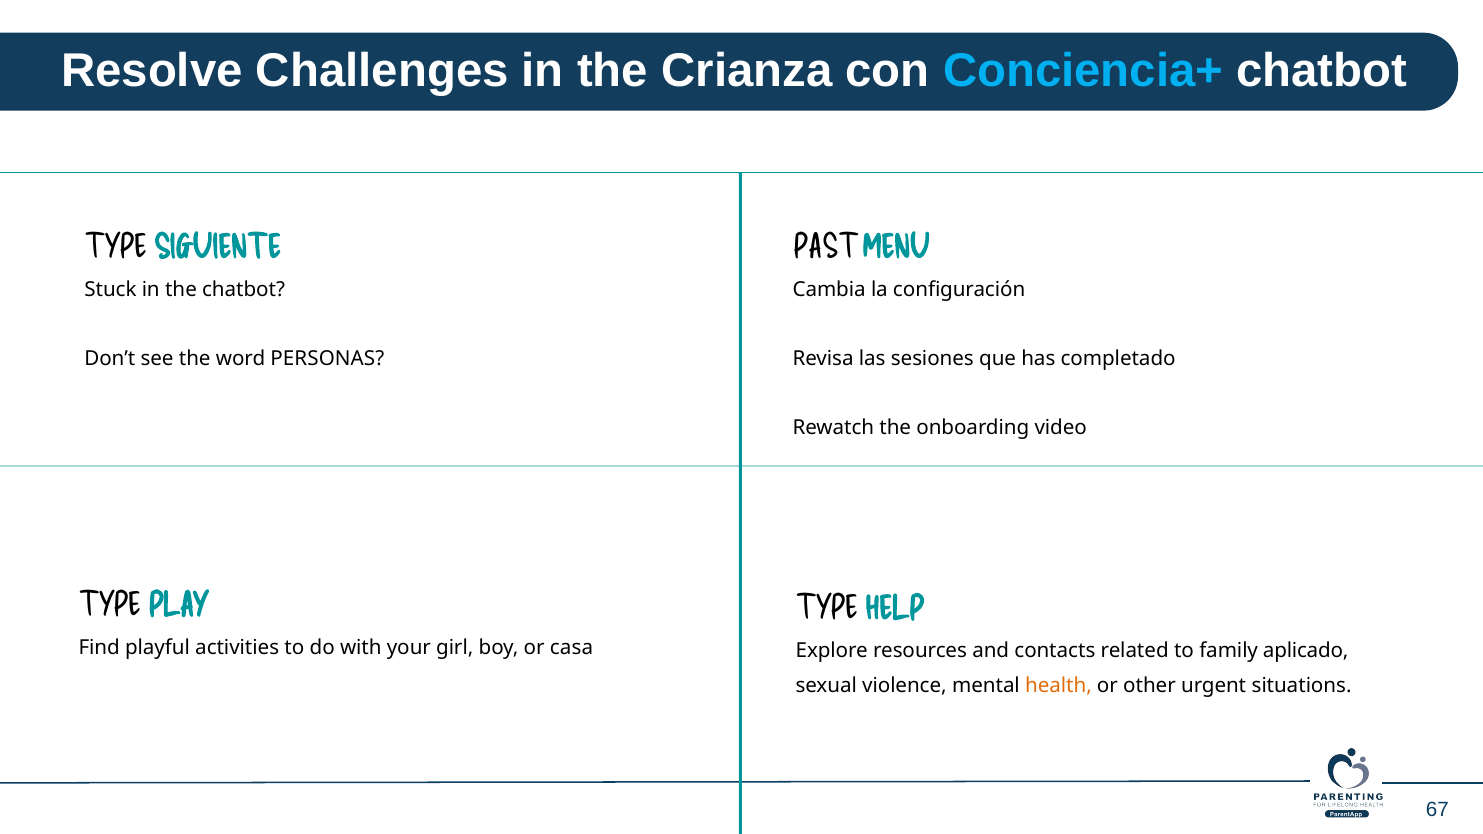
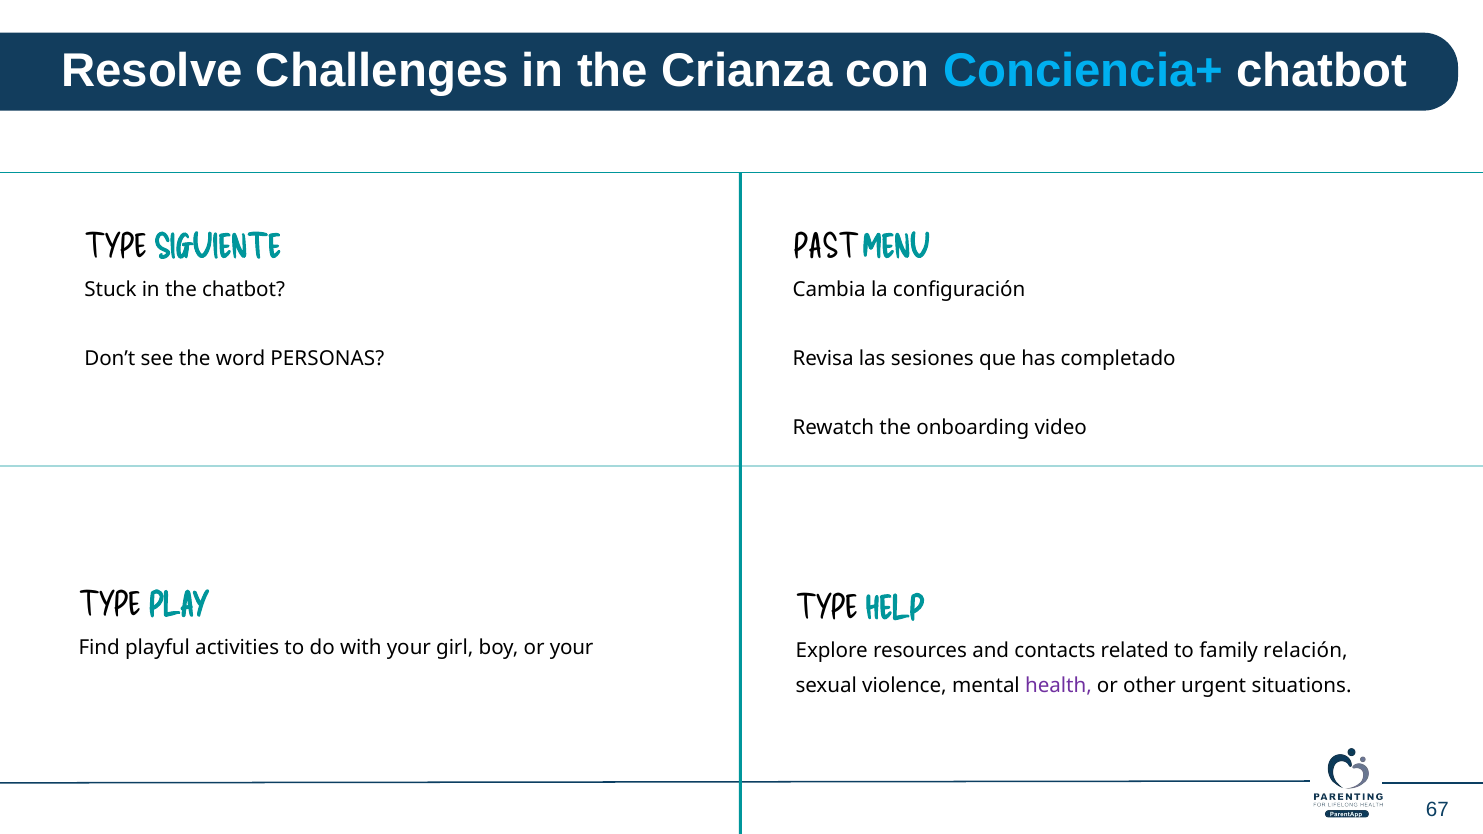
or casa: casa -> your (572, 648)
aplicado: aplicado -> relación (1305, 651)
health colour: orange -> purple (1058, 686)
